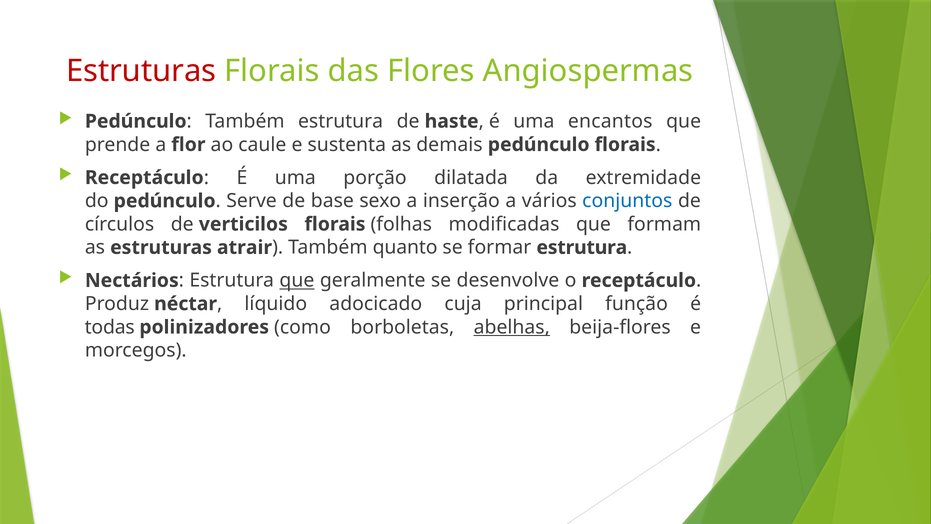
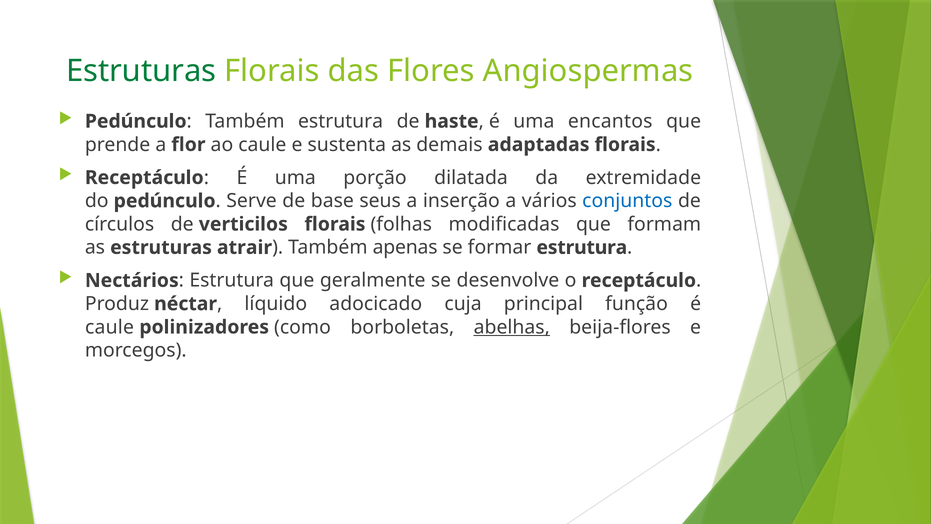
Estruturas colour: red -> green (141, 71)
demais pedúnculo: pedúnculo -> adaptadas (539, 145)
sexo: sexo -> seus (380, 201)
quanto: quanto -> apenas (405, 247)
que underline: present -> none (297, 280)
todas: todas -> caule (110, 327)
